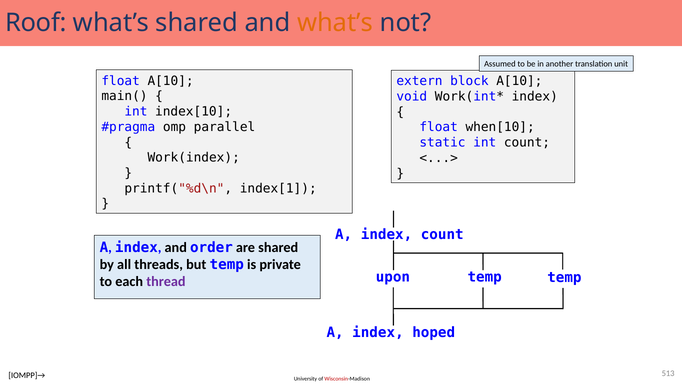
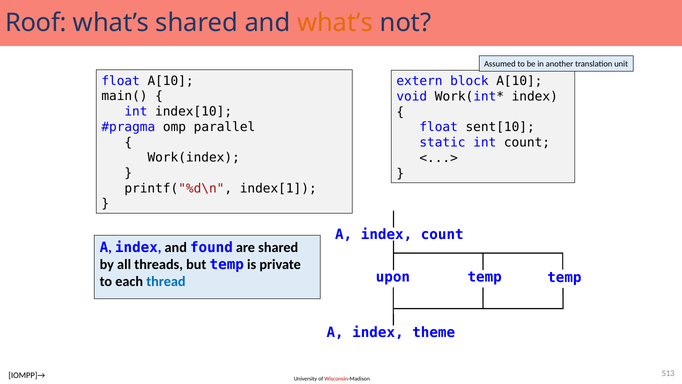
when[10: when[10 -> sent[10 (500, 127)
order: order -> found (211, 247)
thread colour: purple -> blue (166, 281)
hoped: hoped -> theme (434, 332)
